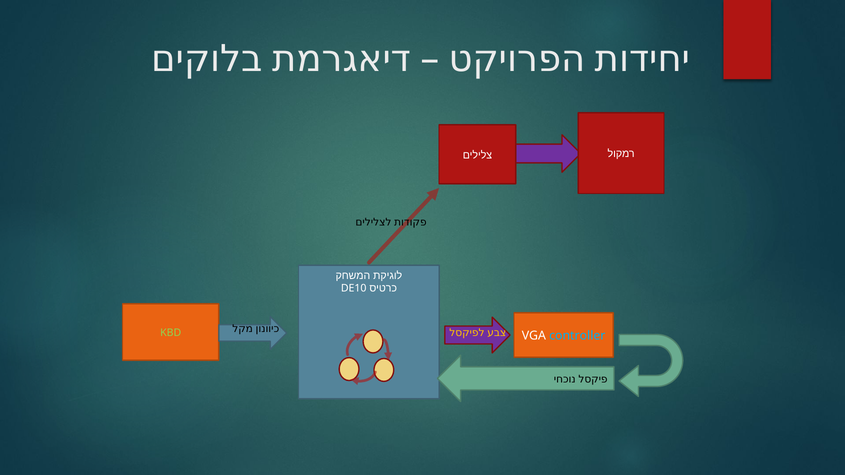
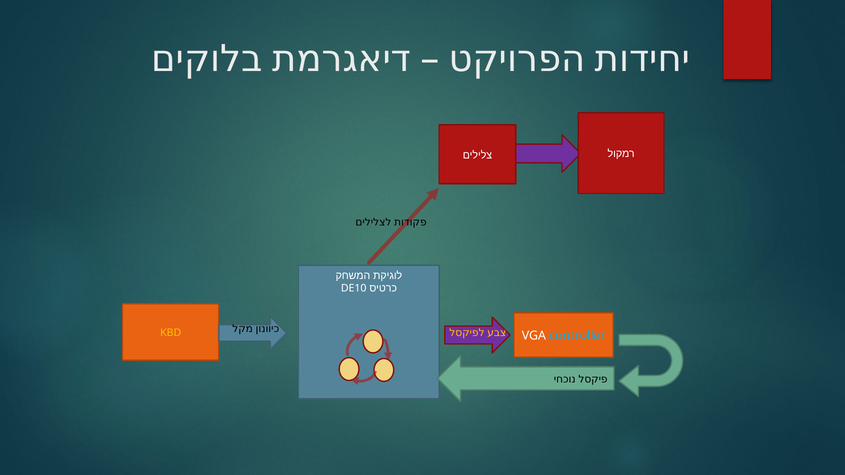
KBD colour: light green -> yellow (171, 333)
